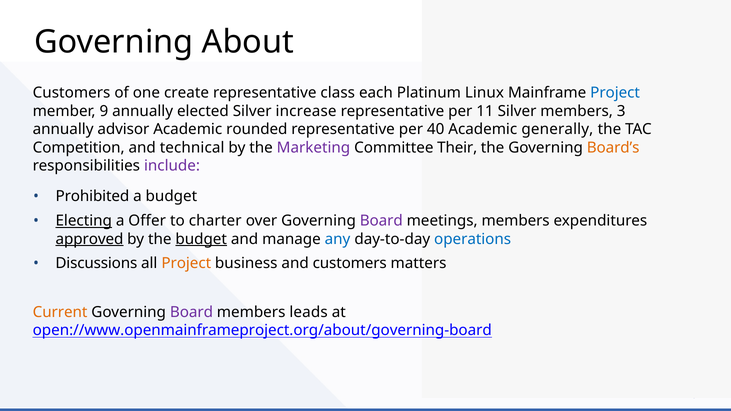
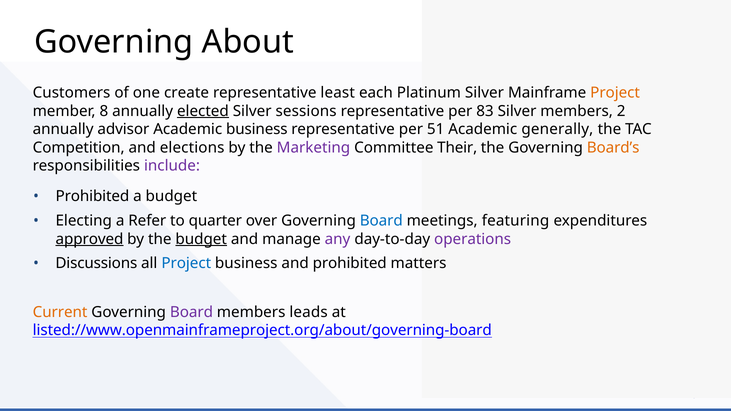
class: class -> least (338, 93)
Platinum Linux: Linux -> Silver (484, 93)
Project colour: blue -> orange (615, 93)
9: 9 -> 8 (104, 111)
elected underline: none -> present (203, 111)
increase: increase -> sessions (306, 111)
11: 11 -> 83 (485, 111)
3: 3 -> 2 (621, 111)
Academic rounded: rounded -> business (257, 129)
40: 40 -> 51 (436, 129)
technical: technical -> elections (192, 148)
Electing underline: present -> none (84, 221)
Offer: Offer -> Refer (147, 221)
charter: charter -> quarter (215, 221)
Board colour: purple -> blue (381, 221)
meetings members: members -> featuring (516, 221)
any colour: blue -> purple (338, 239)
operations colour: blue -> purple (473, 239)
Project colour: orange -> blue (186, 264)
and customers: customers -> prohibited (350, 264)
open://www.openmainframeproject.org/about/governing-board: open://www.openmainframeproject.org/about/governing-board -> listed://www.openmainframeproject.org/about/governing-board (262, 331)
